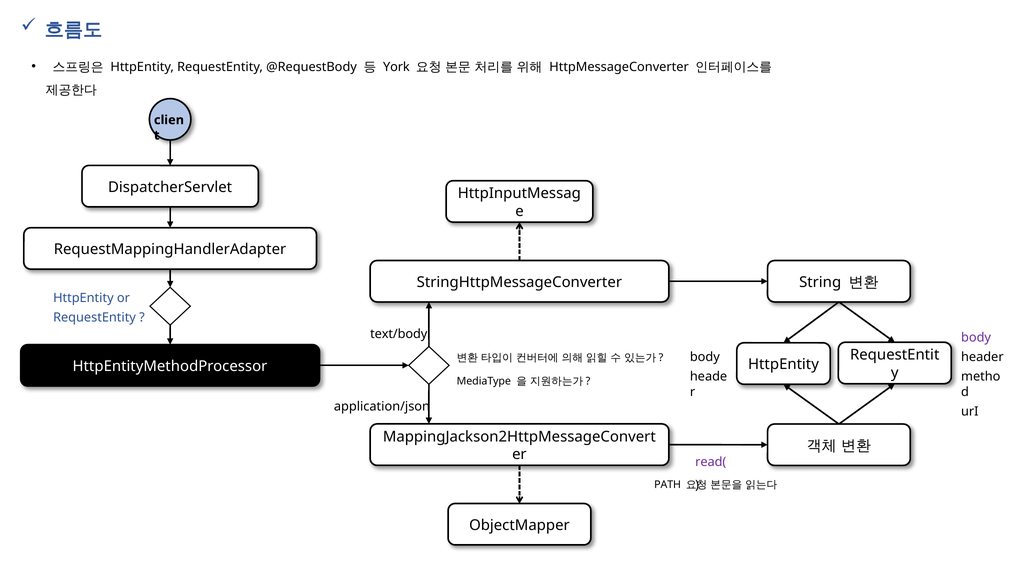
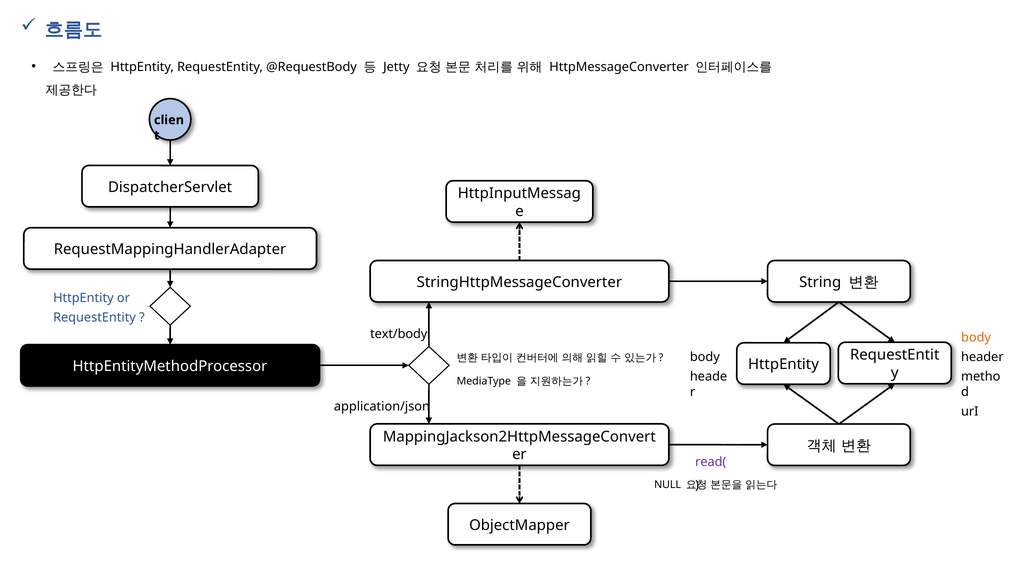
York: York -> Jetty (396, 67)
body colour: purple -> orange (976, 338)
PATH: PATH -> NULL (668, 485)
